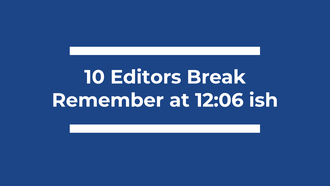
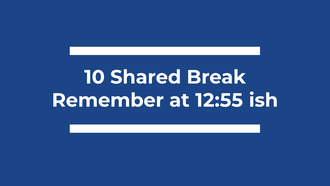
Editors: Editors -> Shared (146, 77)
12:06: 12:06 -> 12:55 (219, 100)
